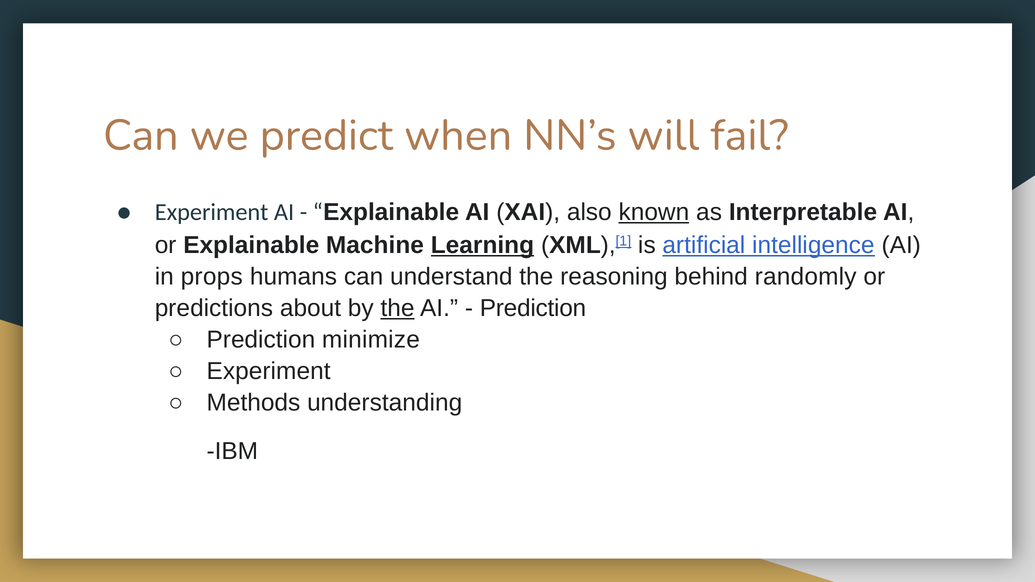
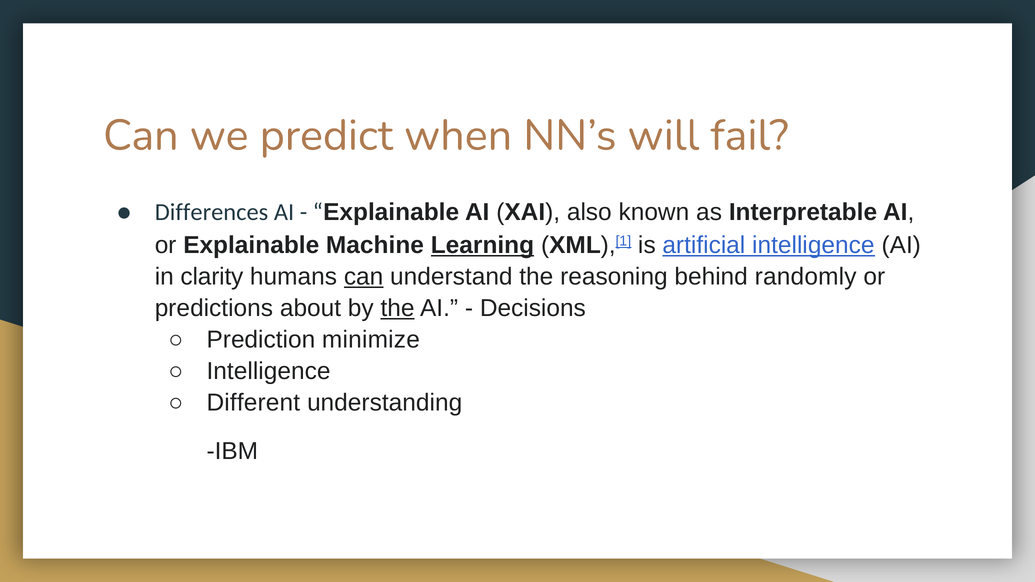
Experiment: Experiment -> Differences (212, 212)
known underline: present -> none (654, 212)
props: props -> clarity (212, 277)
can underline: none -> present (364, 277)
Prediction: Prediction -> Decisions (533, 308)
Experiment: Experiment -> Intelligence (269, 371)
Methods: Methods -> Different (253, 403)
